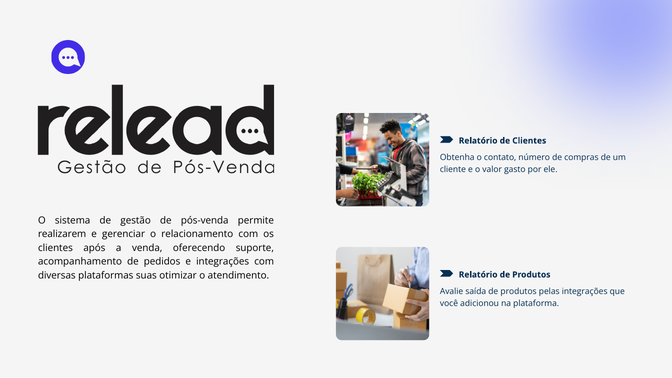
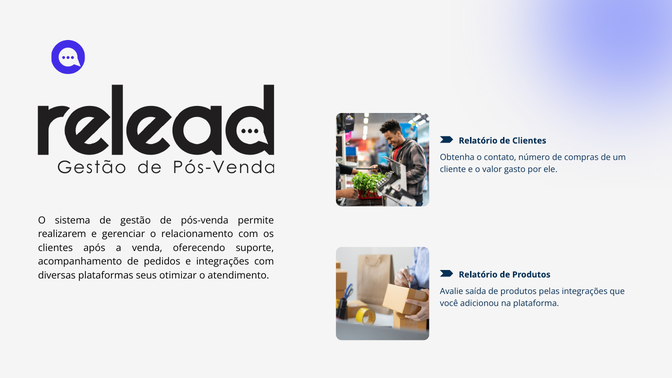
suas: suas -> seus (146, 275)
